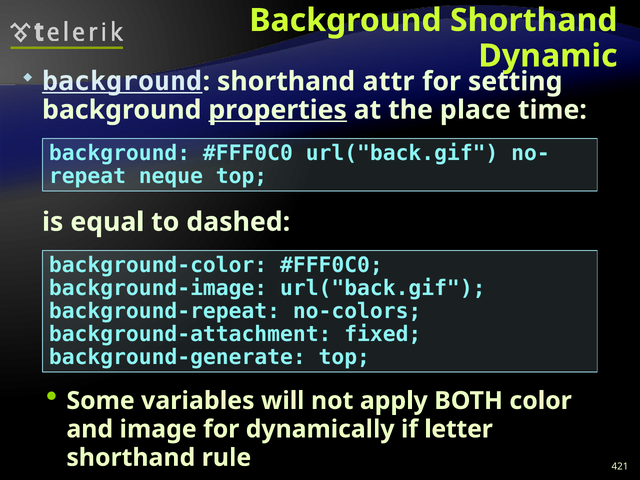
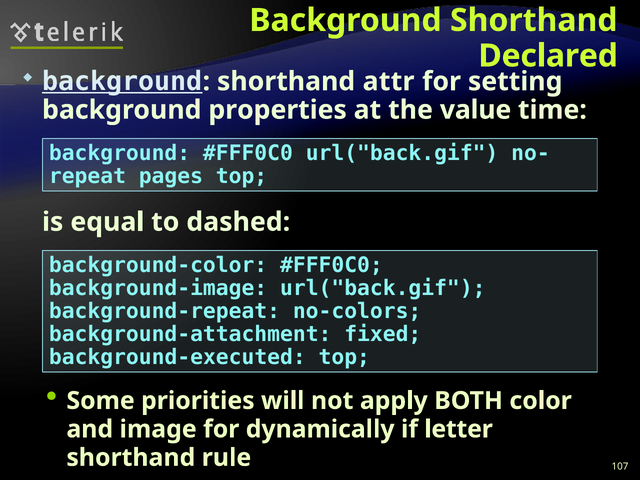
Dynamic: Dynamic -> Declared (548, 56)
properties underline: present -> none (278, 110)
place: place -> value (476, 110)
neque: neque -> pages (171, 176)
background-generate: background-generate -> background-executed (177, 357)
variables: variables -> priorities (198, 401)
421: 421 -> 107 (620, 467)
